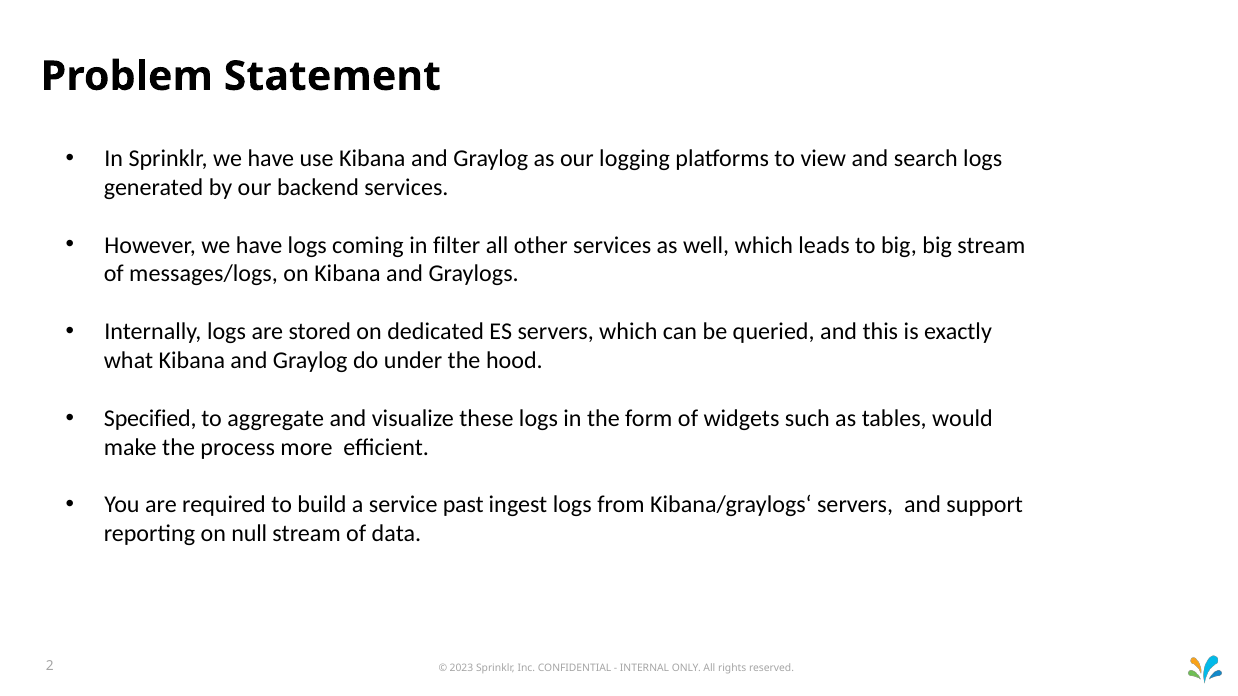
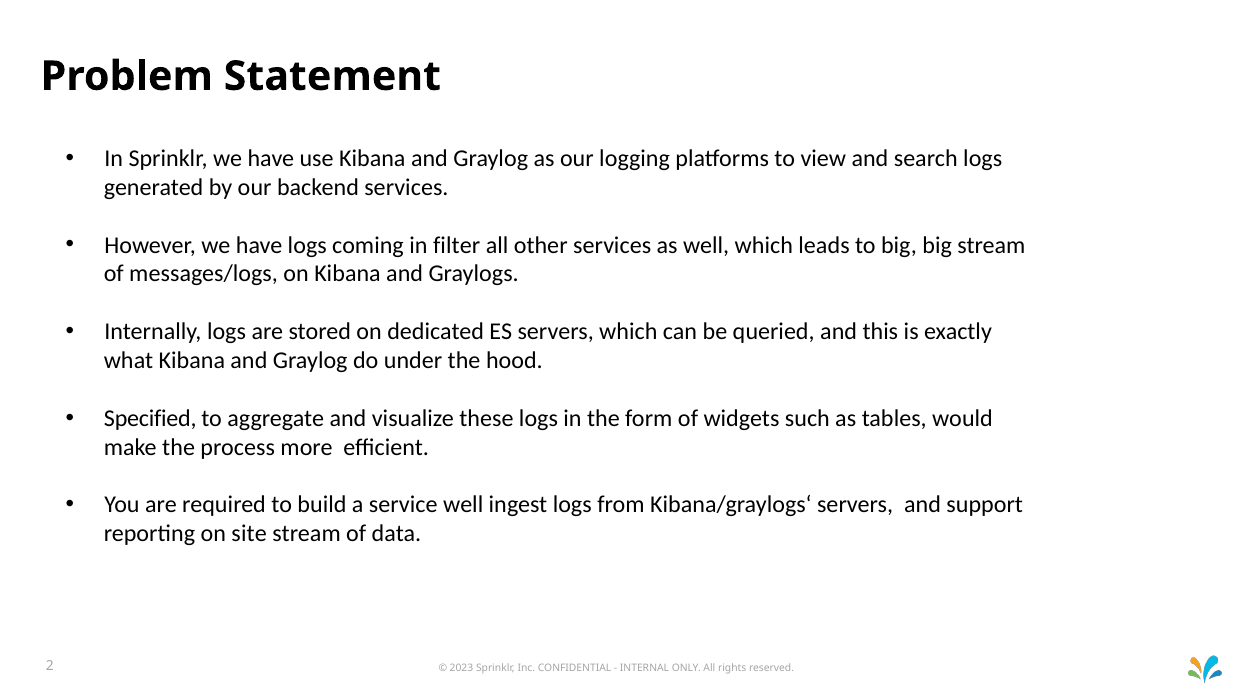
service past: past -> well (463, 505)
null: null -> site (249, 534)
